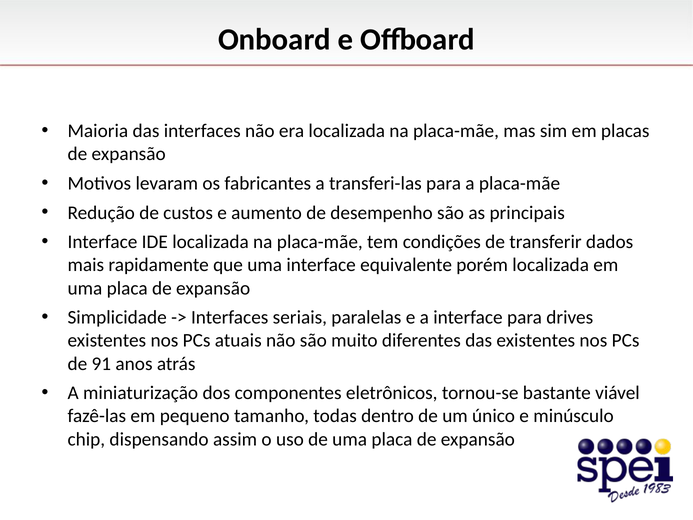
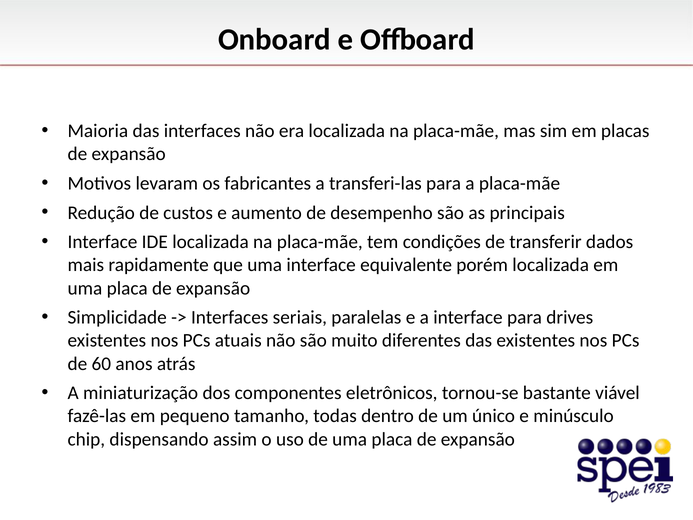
91: 91 -> 60 (101, 364)
